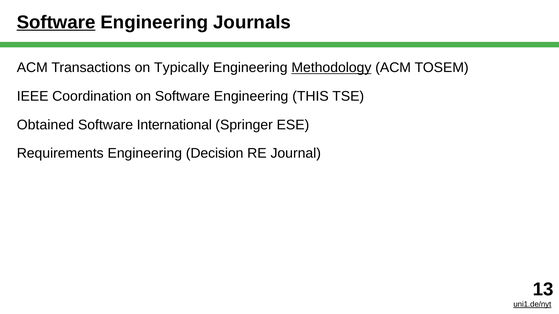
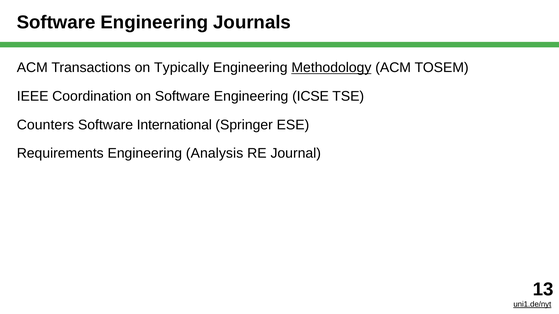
Software underline: present -> none (56, 22)
THIS: THIS -> ICSE (311, 96)
Obtained: Obtained -> Counters (45, 125)
Decision: Decision -> Analysis (215, 154)
